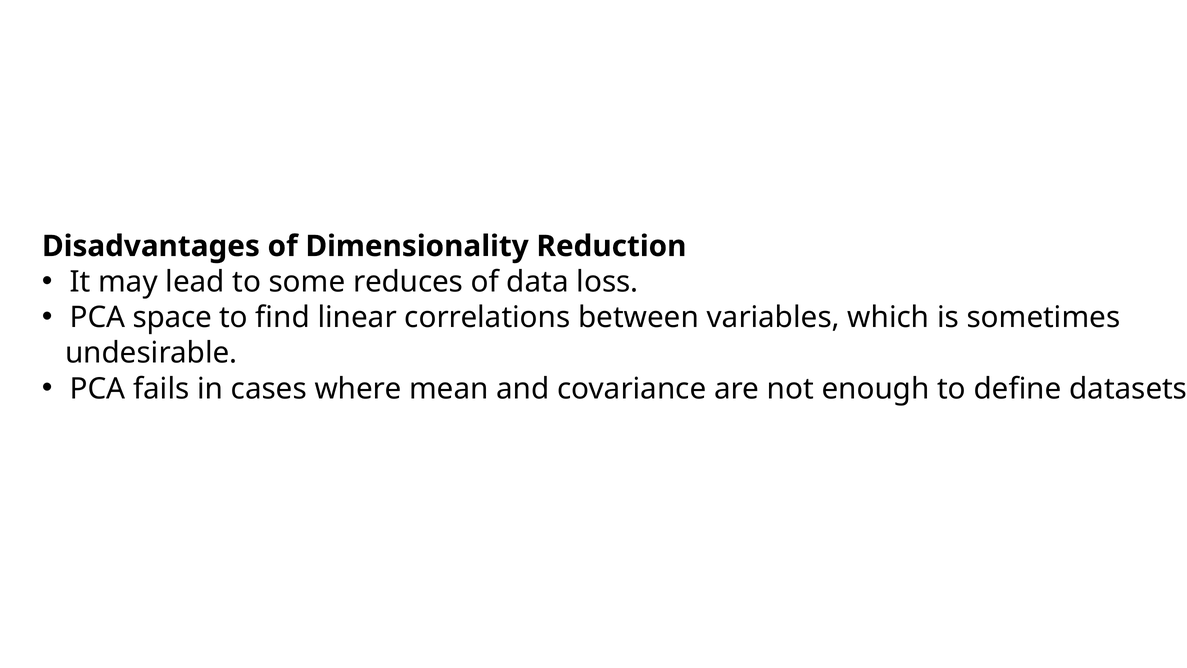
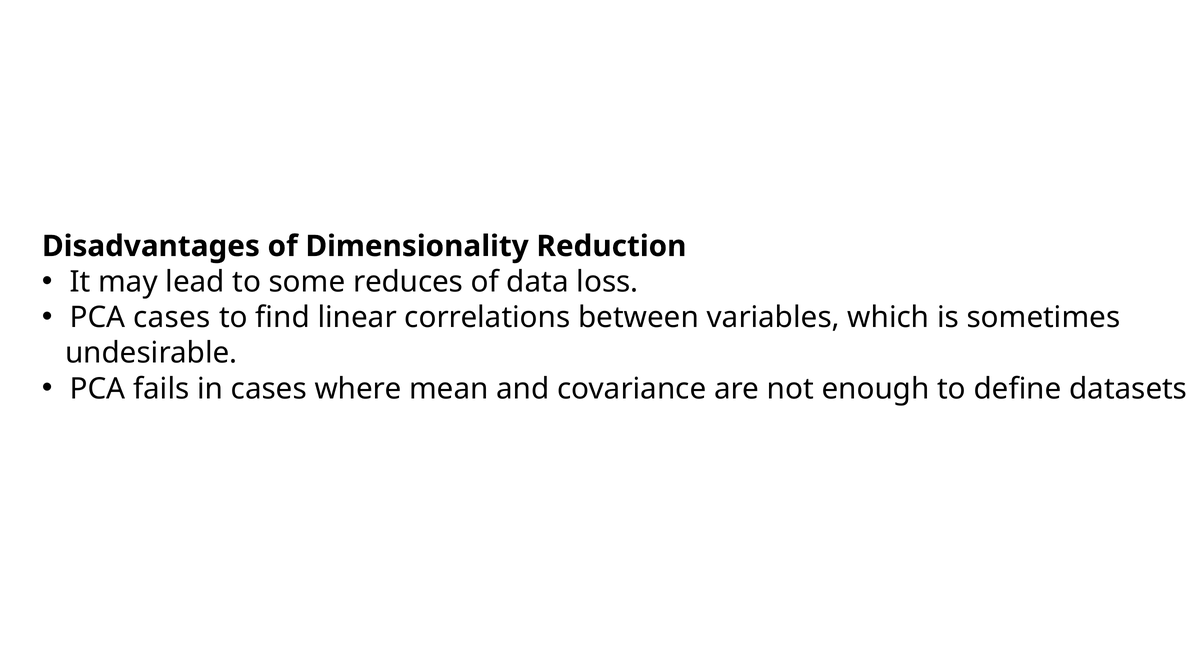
PCA space: space -> cases (172, 317)
